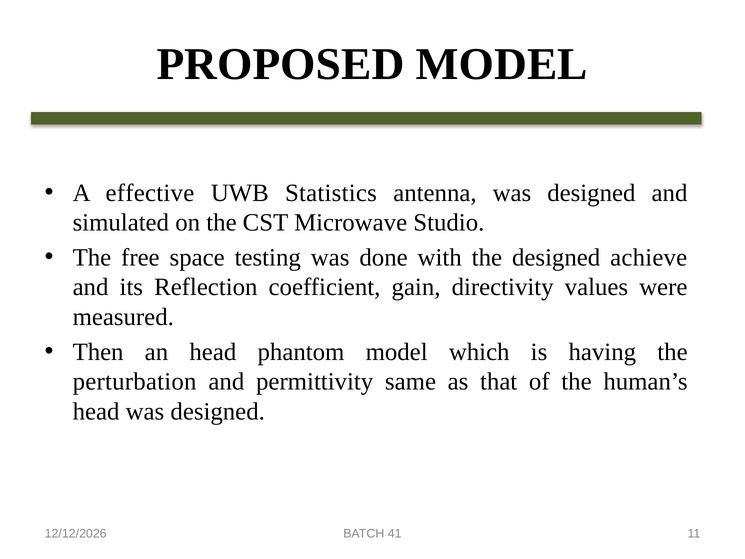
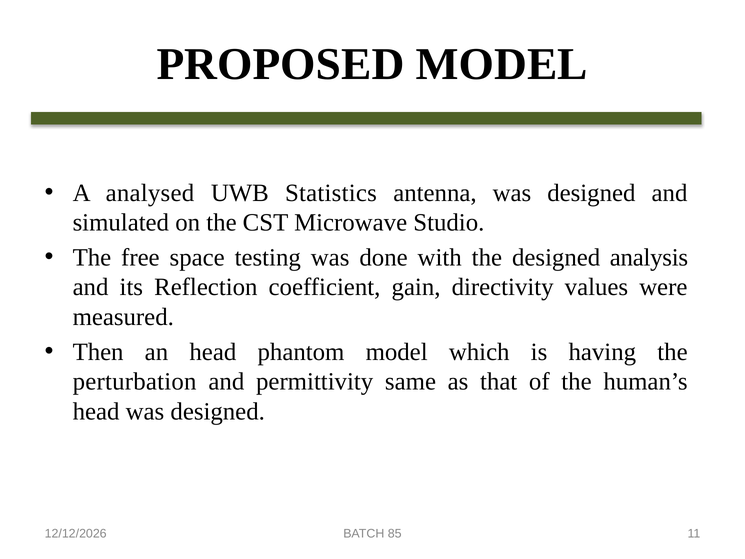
effective: effective -> analysed (150, 193)
achieve: achieve -> analysis (649, 257)
41: 41 -> 85 (395, 534)
